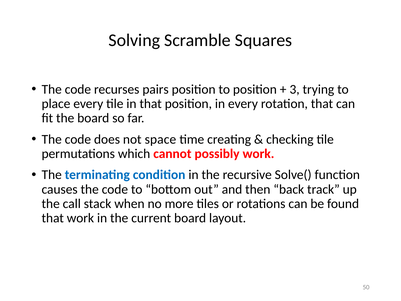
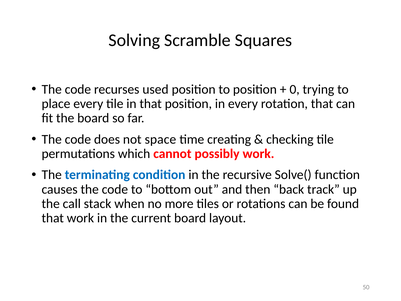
pairs: pairs -> used (155, 89)
3: 3 -> 0 (295, 89)
